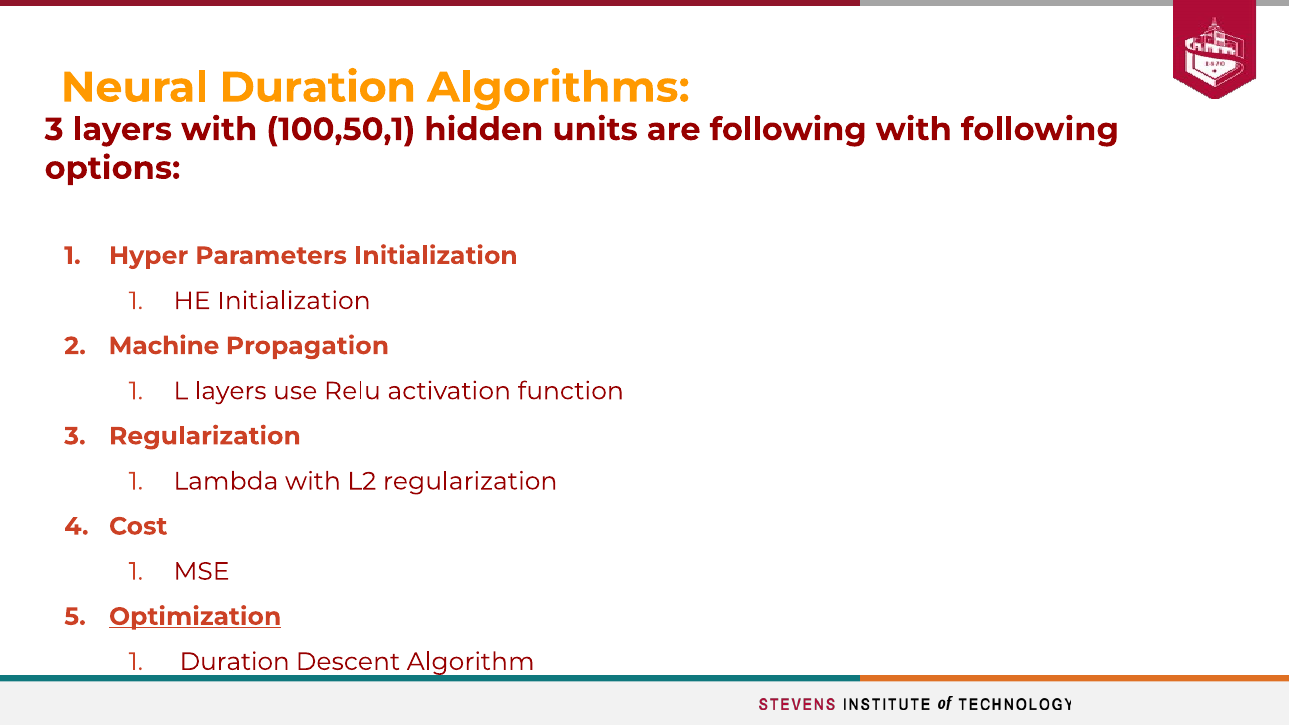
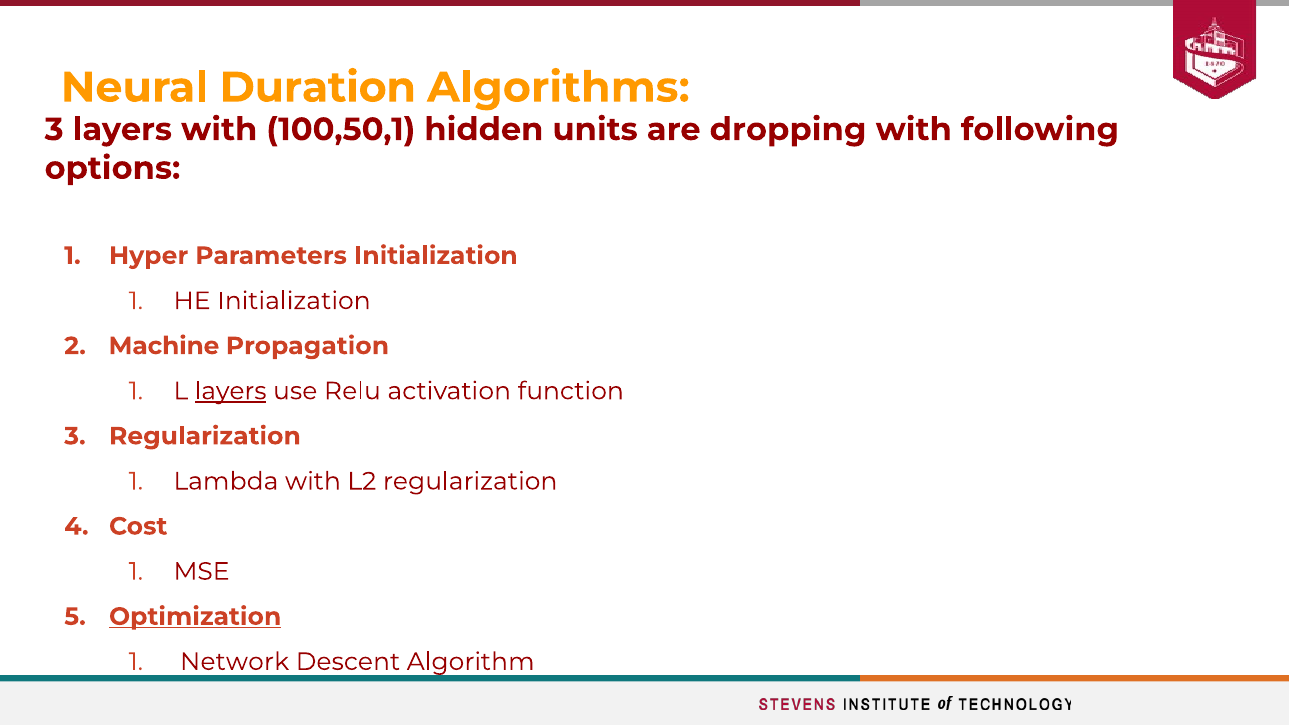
are following: following -> dropping (788, 129)
layers underline: none -> present (231, 391)
Duration: Duration -> Network (234, 662)
